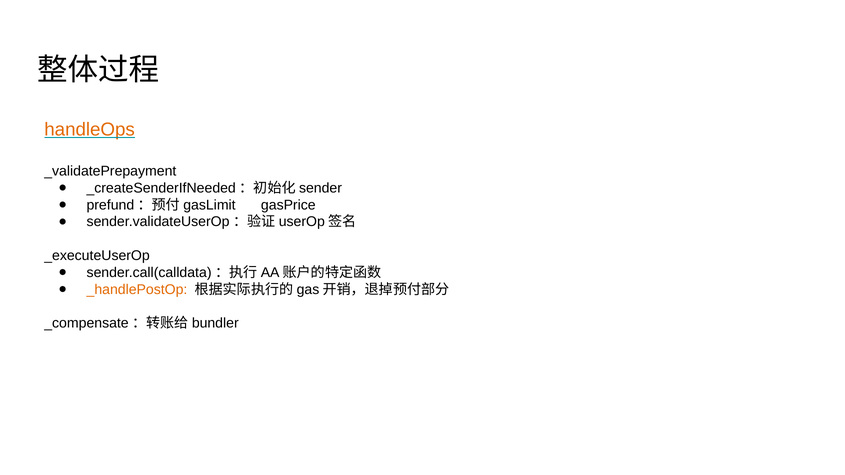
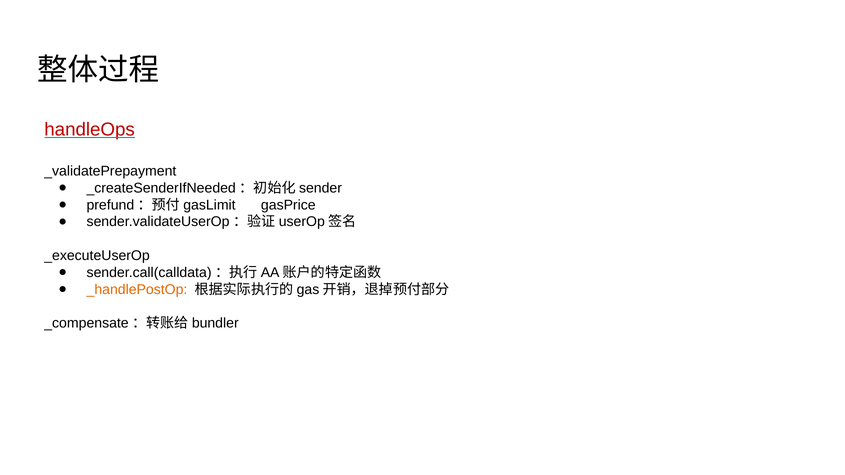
handleOps colour: orange -> red (90, 129)
